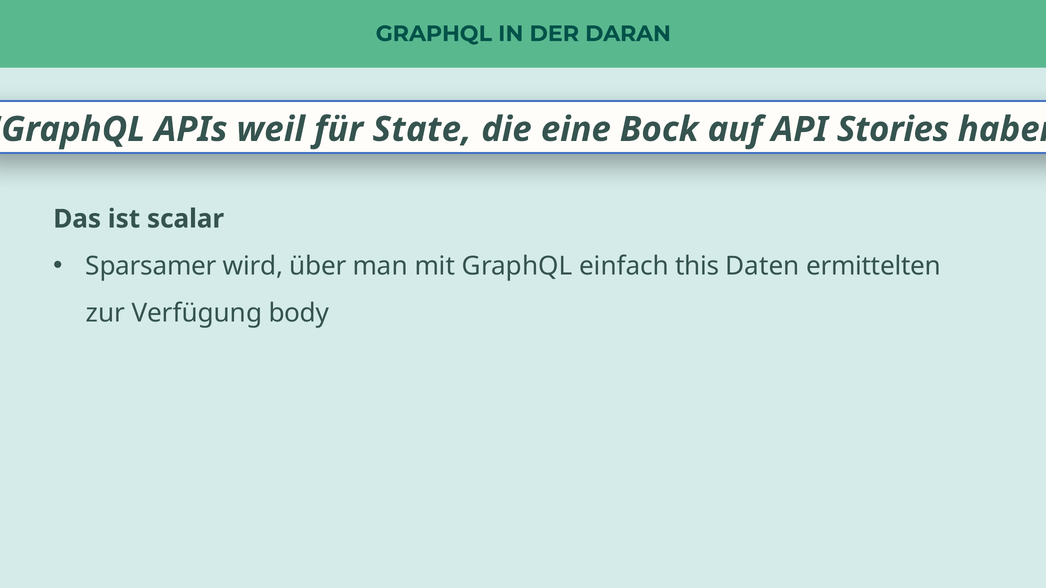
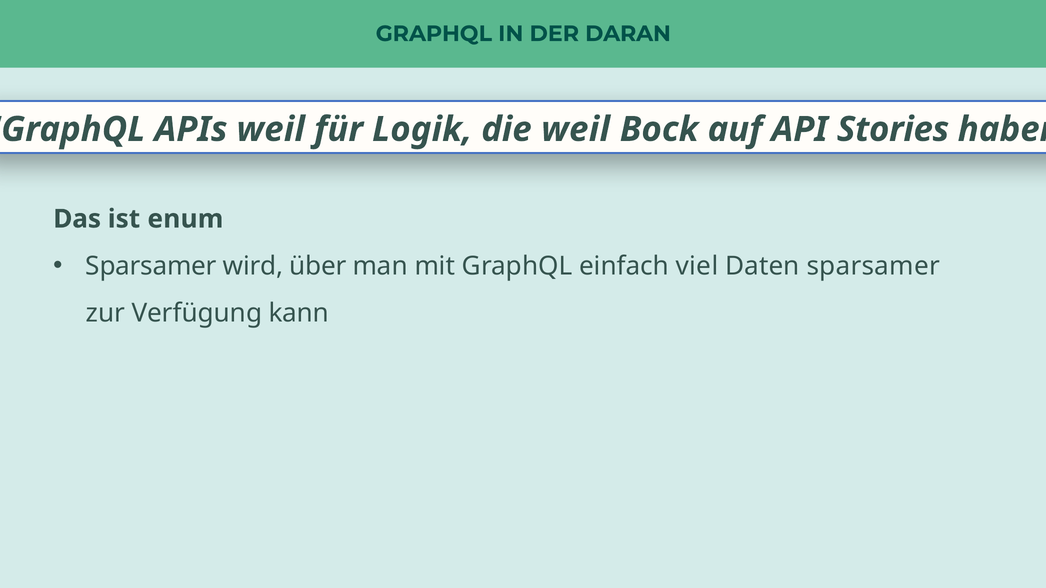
State: State -> Logik (422, 129)
die eine: eine -> weil (576, 129)
scalar: scalar -> enum (185, 219)
this: this -> viel (697, 266)
Daten ermittelten: ermittelten -> sparsamer (873, 266)
body: body -> kann (299, 313)
